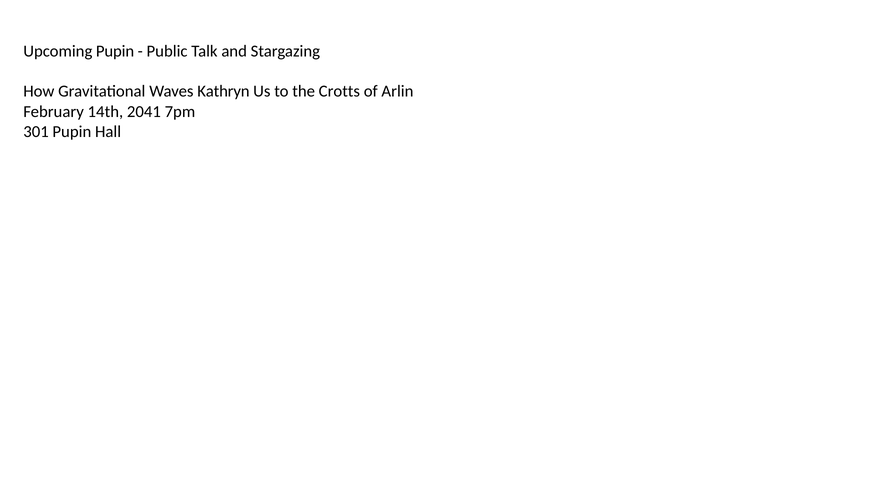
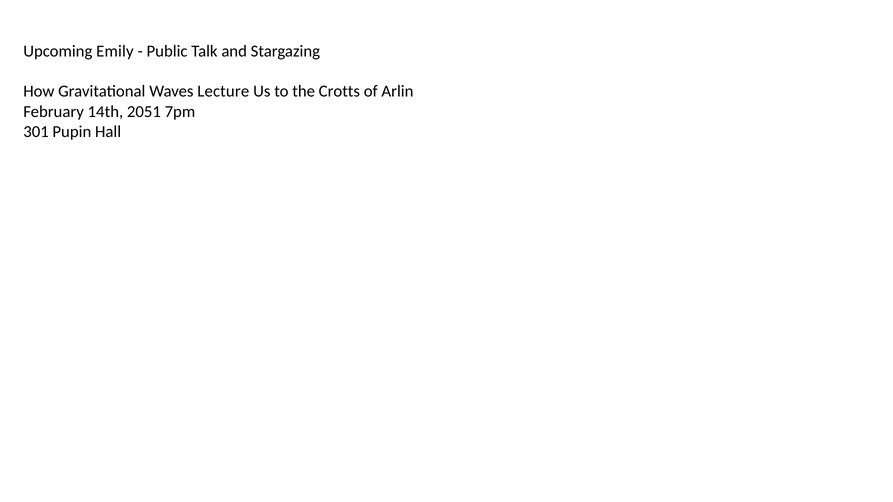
Upcoming Pupin: Pupin -> Emily (115, 51)
Kathryn: Kathryn -> Lecture (223, 92)
2041: 2041 -> 2051 (144, 112)
